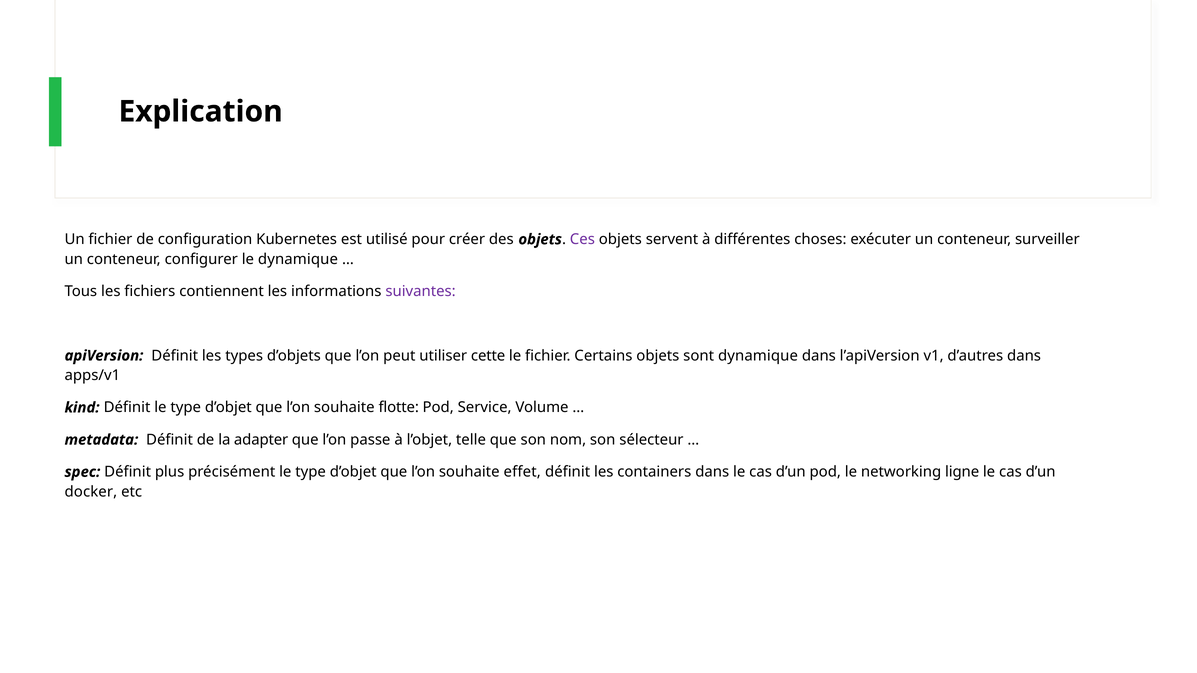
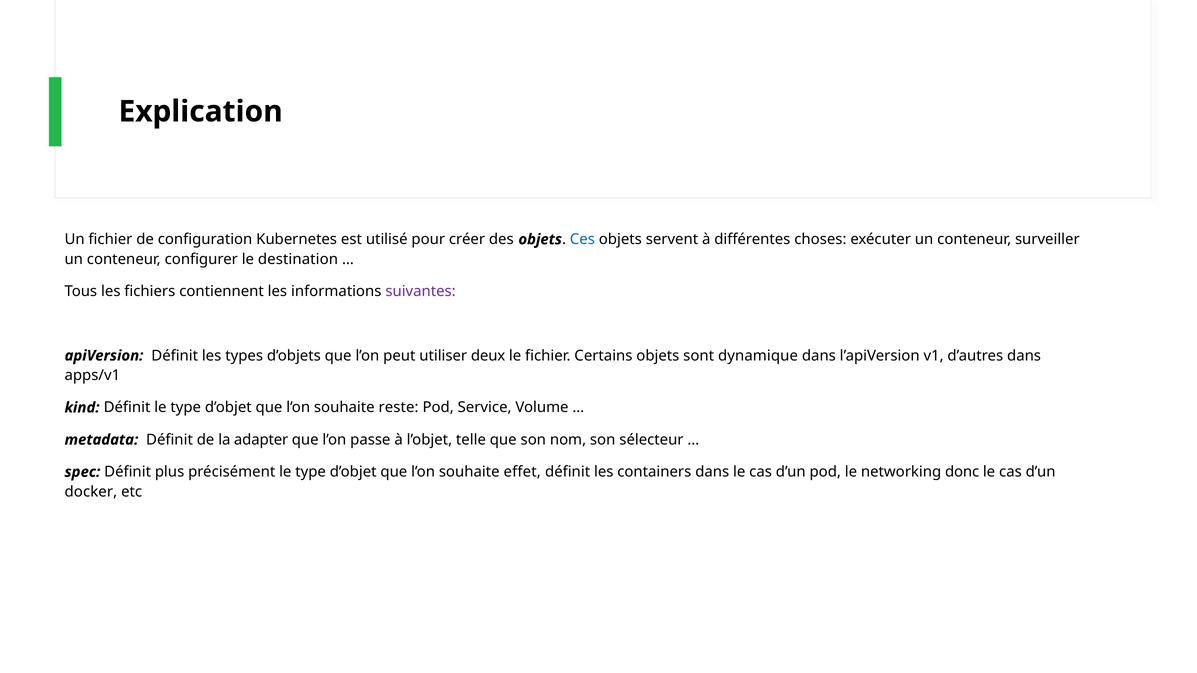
Ces colour: purple -> blue (582, 240)
le dynamique: dynamique -> destination (298, 259)
cette: cette -> deux (488, 356)
flotte: flotte -> reste (399, 408)
ligne: ligne -> donc (962, 472)
